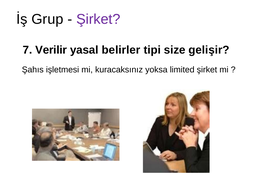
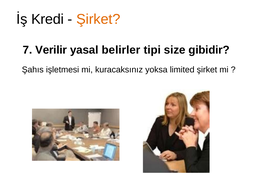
Grup: Grup -> Kredi (48, 19)
Şirket colour: purple -> orange (98, 19)
gelişir: gelişir -> gibidir (209, 50)
